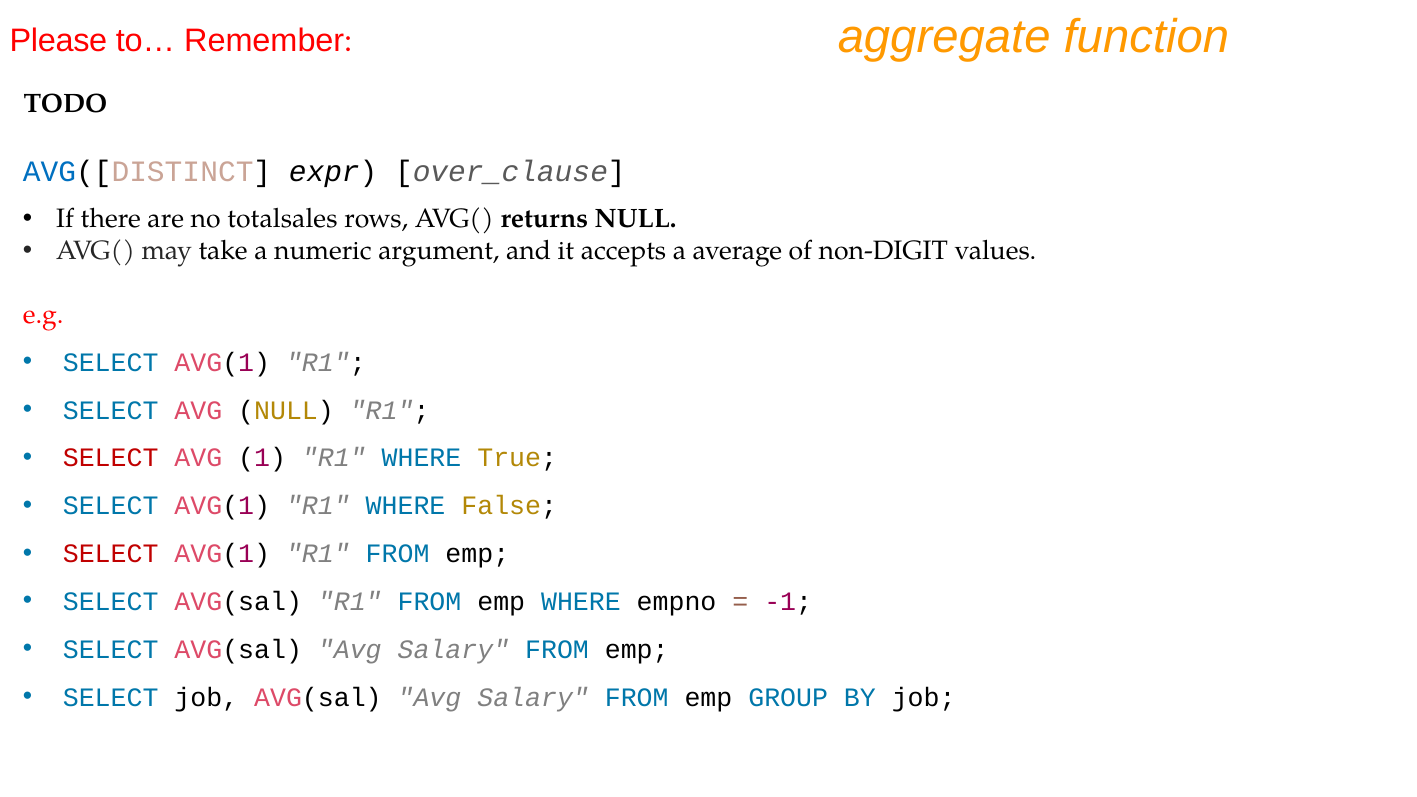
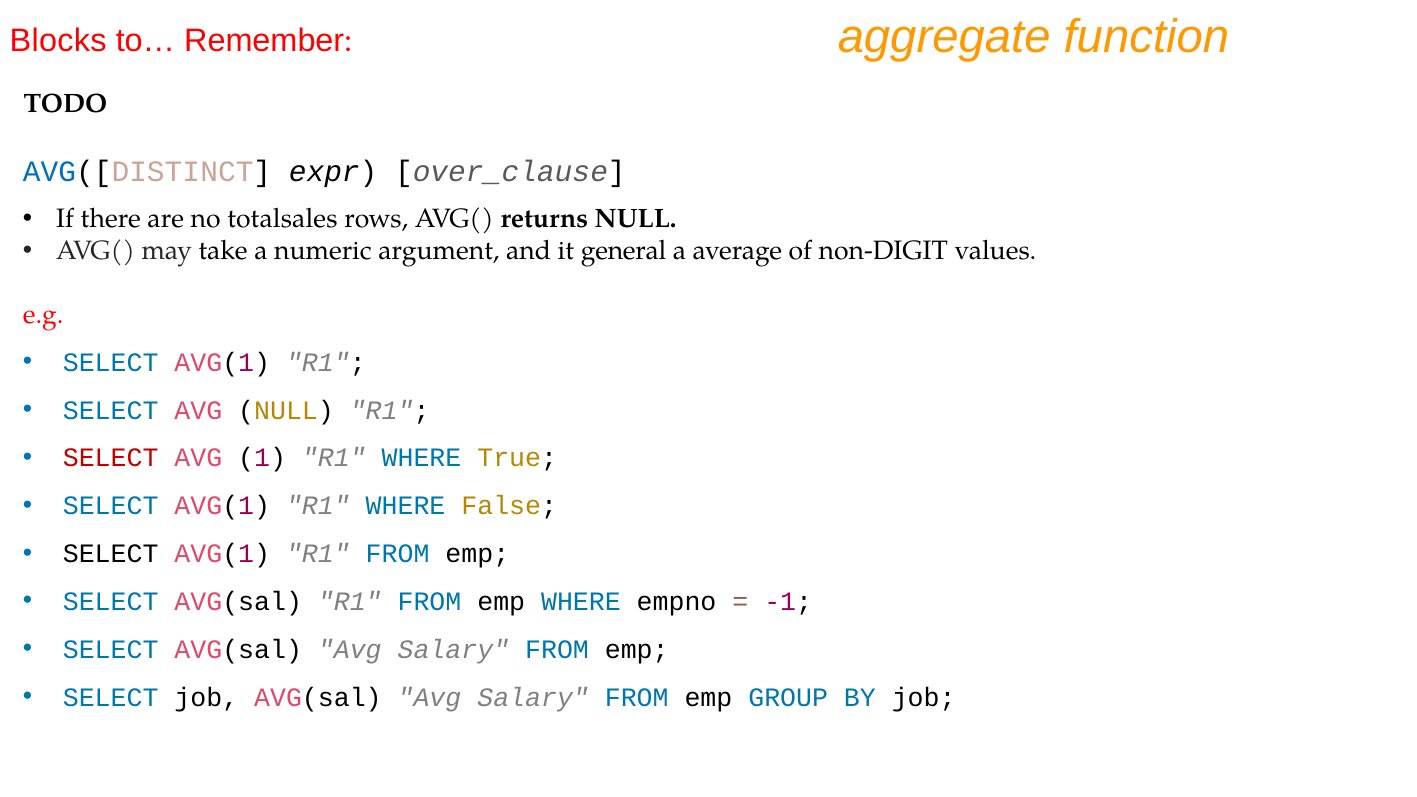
Please: Please -> Blocks (58, 41)
accepts: accepts -> general (624, 251)
SELECT colour: red -> black (111, 554)
